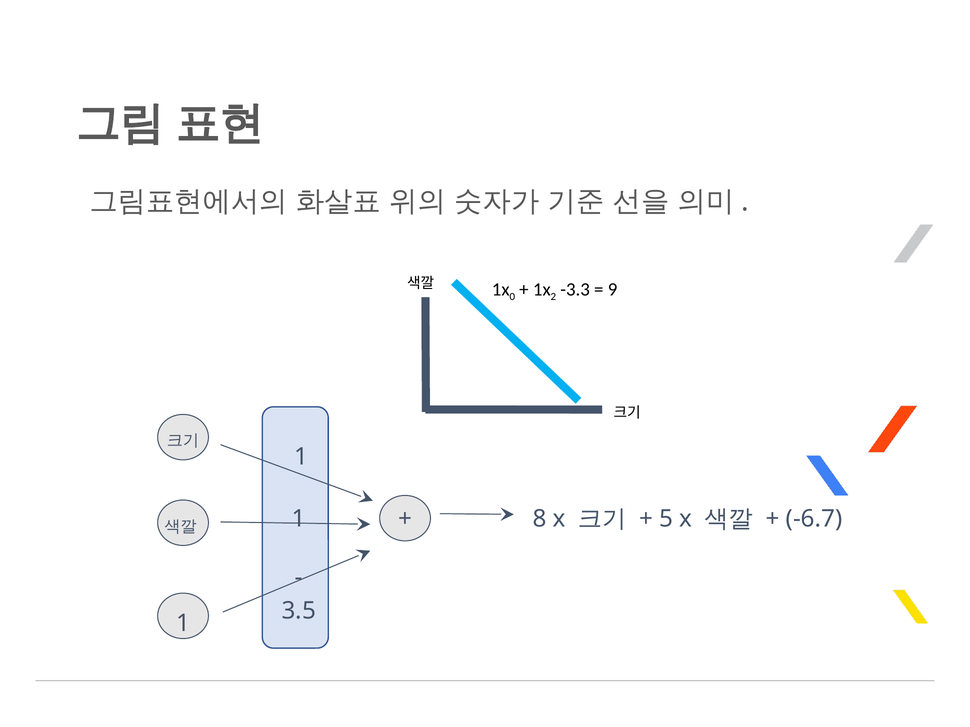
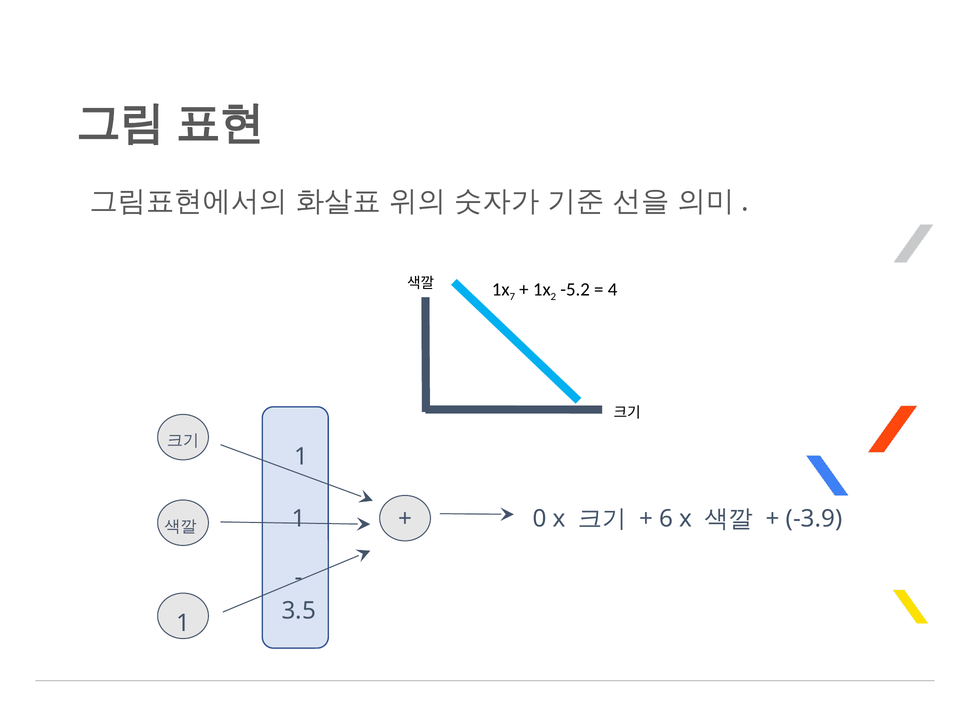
0: 0 -> 7 (512, 297)
-3.3: -3.3 -> -5.2 (575, 290)
9: 9 -> 4 (613, 290)
8: 8 -> 0 (540, 519)
5: 5 -> 6 (666, 519)
-6.7: -6.7 -> -3.9 (814, 519)
